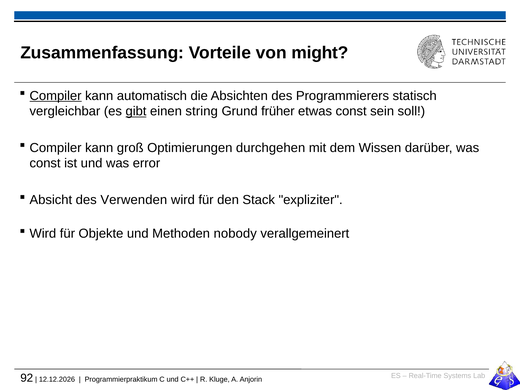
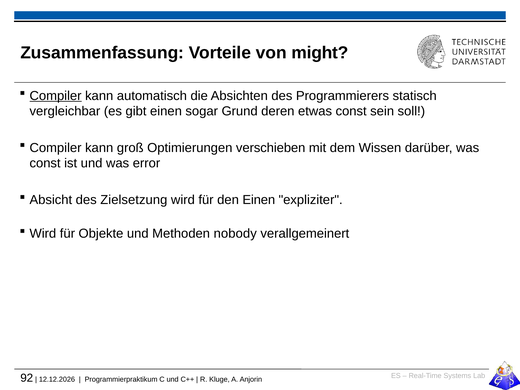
gibt underline: present -> none (136, 111)
string: string -> sogar (202, 111)
früher: früher -> deren (278, 111)
durchgehen: durchgehen -> verschieben (271, 148)
Verwenden: Verwenden -> Zielsetzung (134, 200)
den Stack: Stack -> Einen (259, 200)
